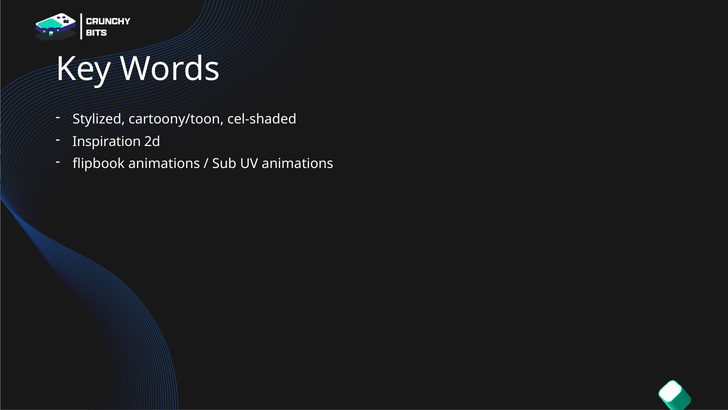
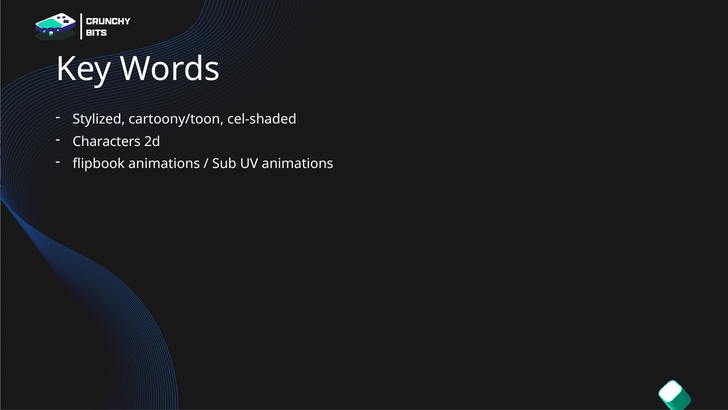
Inspiration: Inspiration -> Characters (107, 141)
